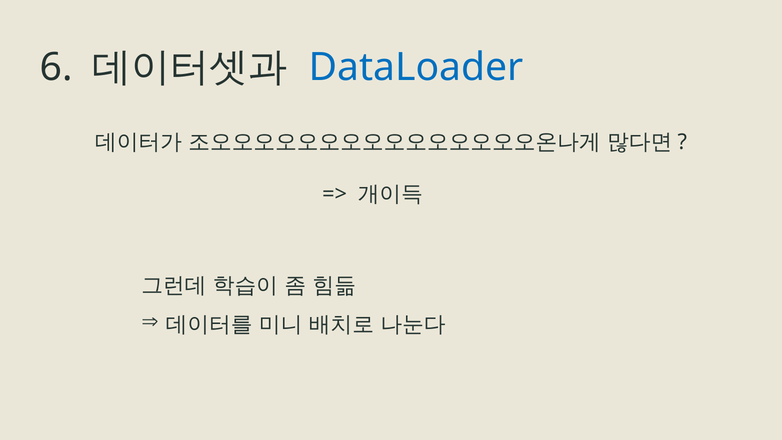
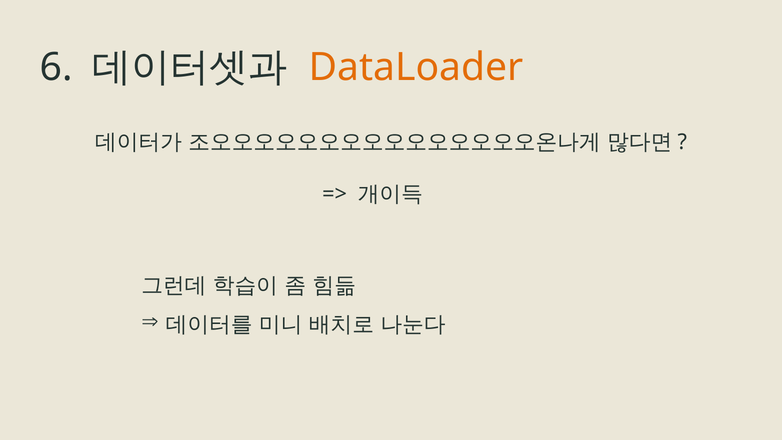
DataLoader colour: blue -> orange (416, 67)
